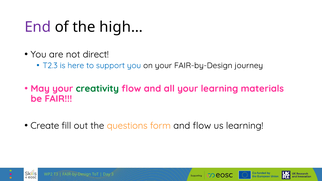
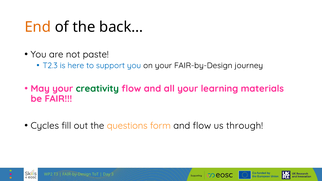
End colour: purple -> orange (38, 27)
high…: high… -> back… (121, 27)
direct: direct -> paste (96, 54)
Create: Create -> Cycles (45, 126)
us learning: learning -> through (245, 126)
